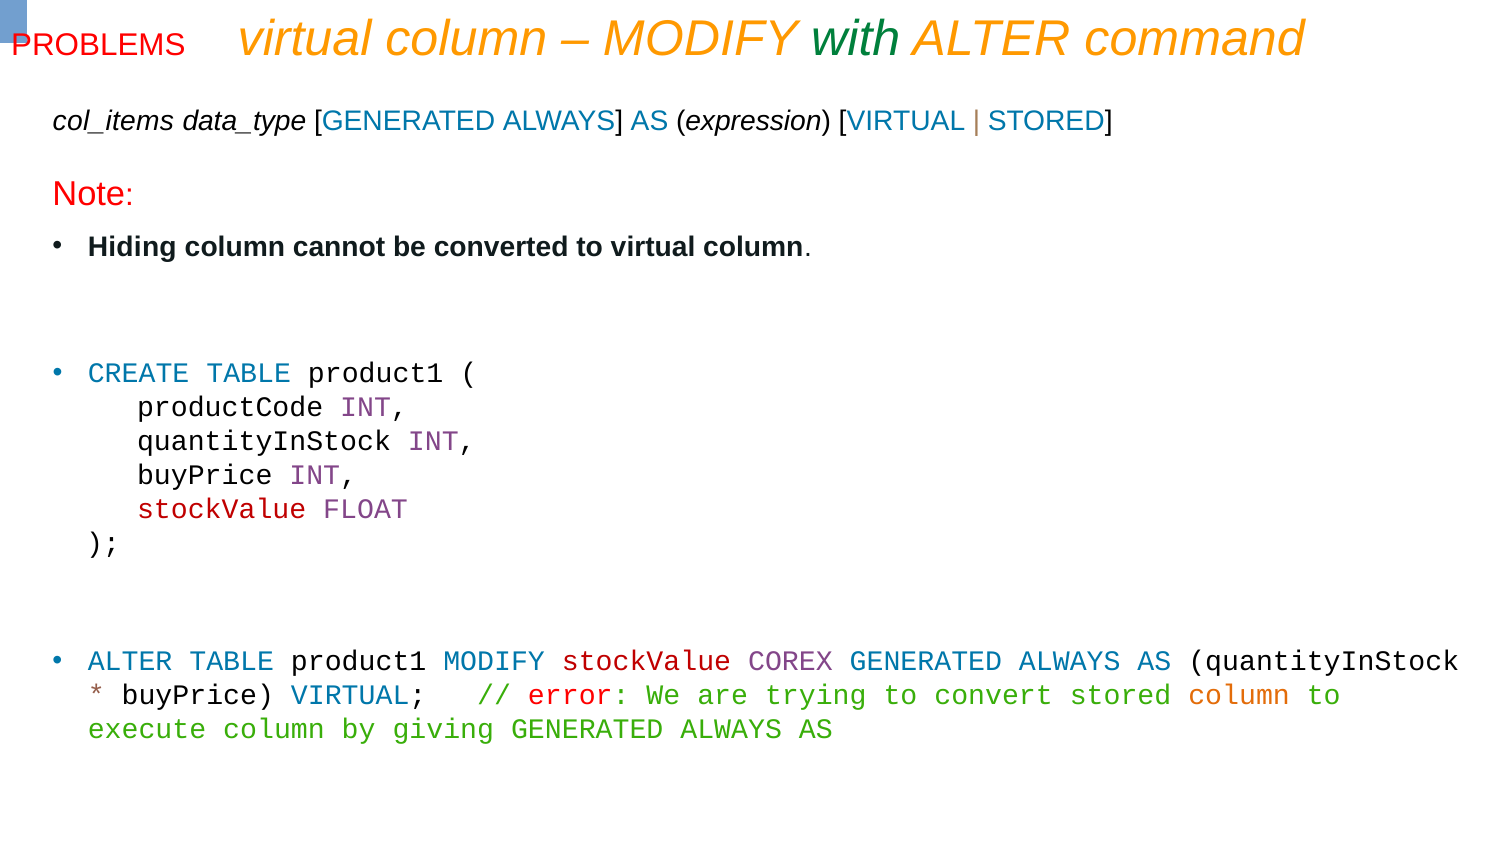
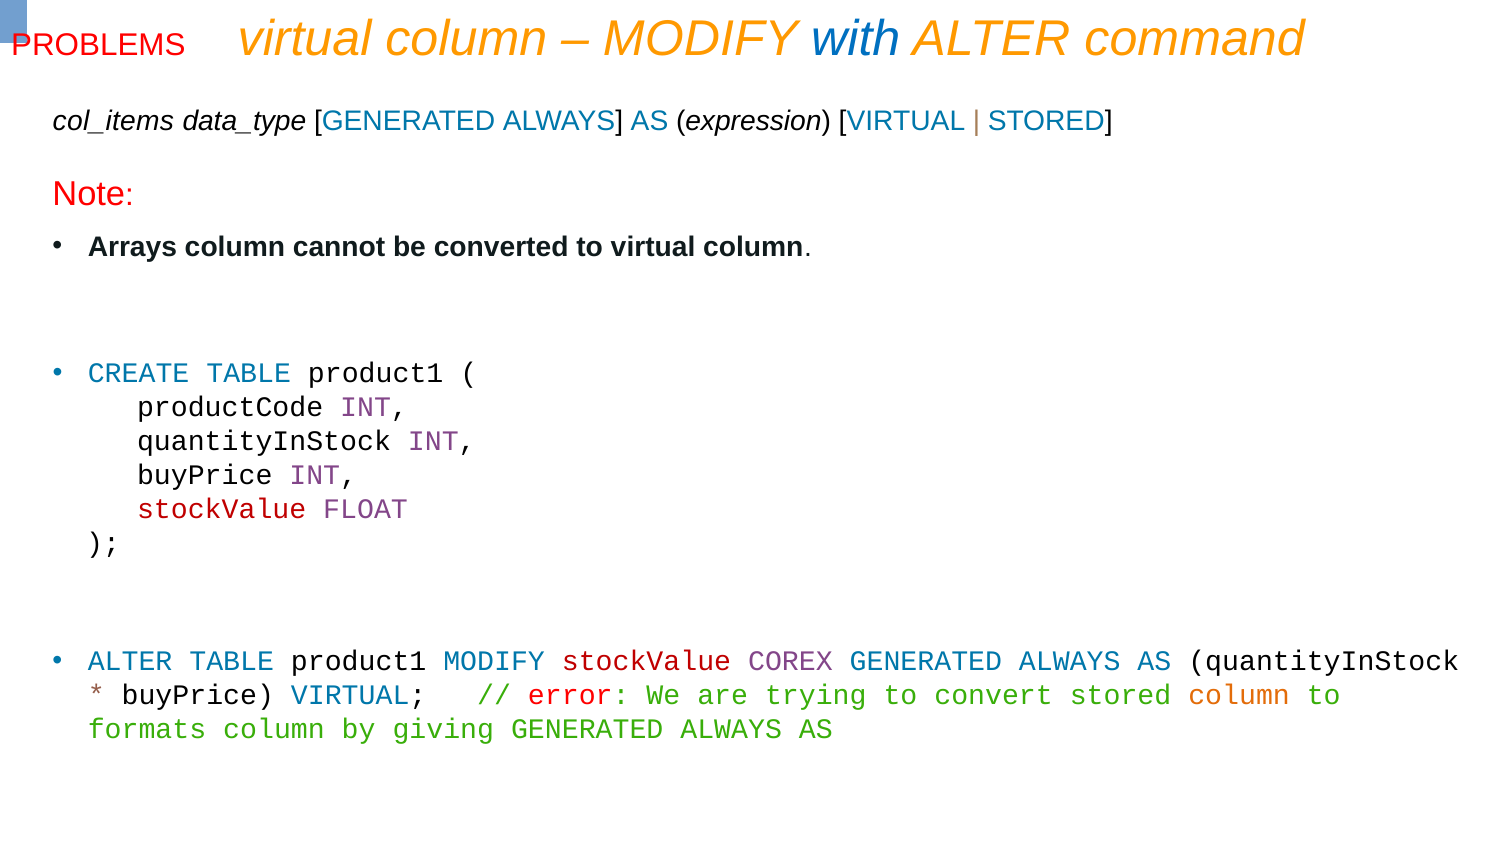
with colour: green -> blue (856, 39)
Hiding: Hiding -> Arrays (132, 247)
execute: execute -> formats (147, 729)
